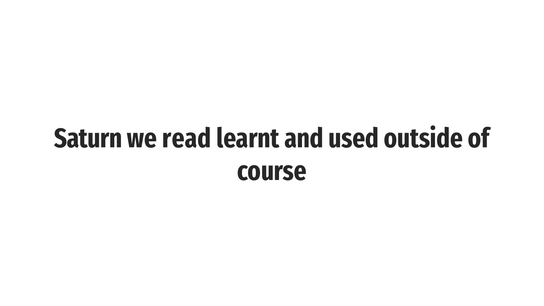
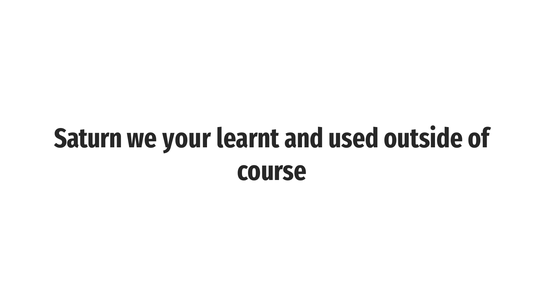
read: read -> your (187, 139)
